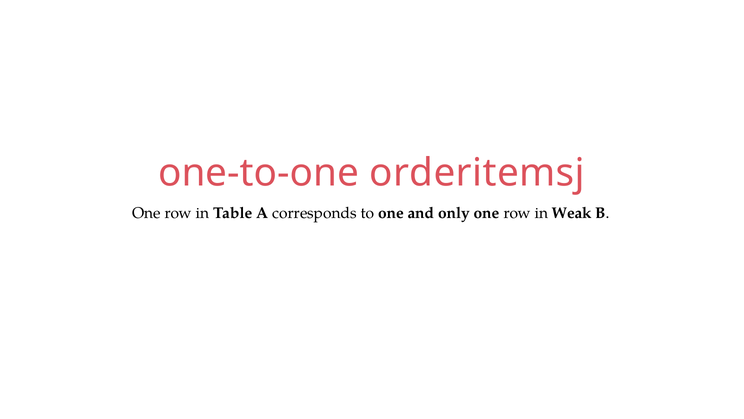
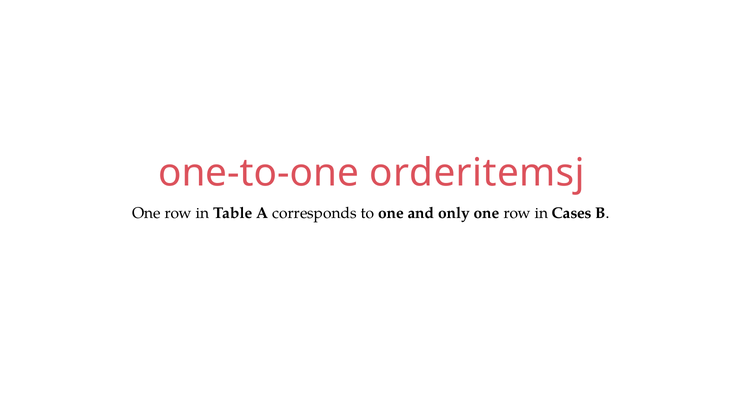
Weak: Weak -> Cases (572, 213)
